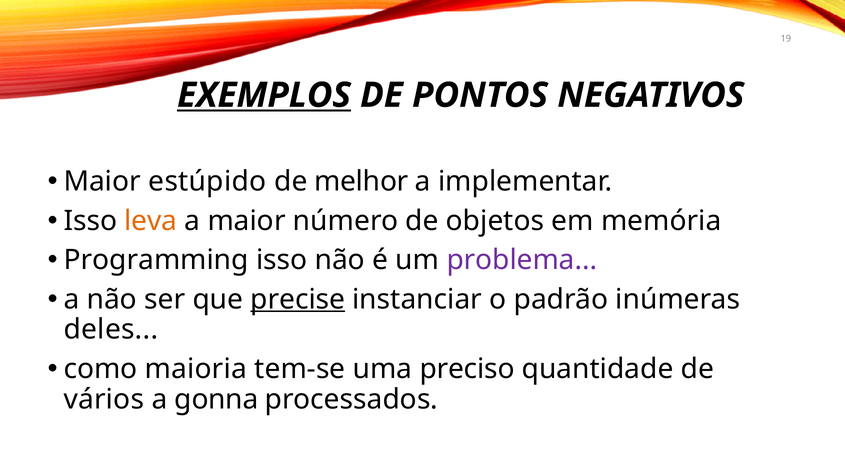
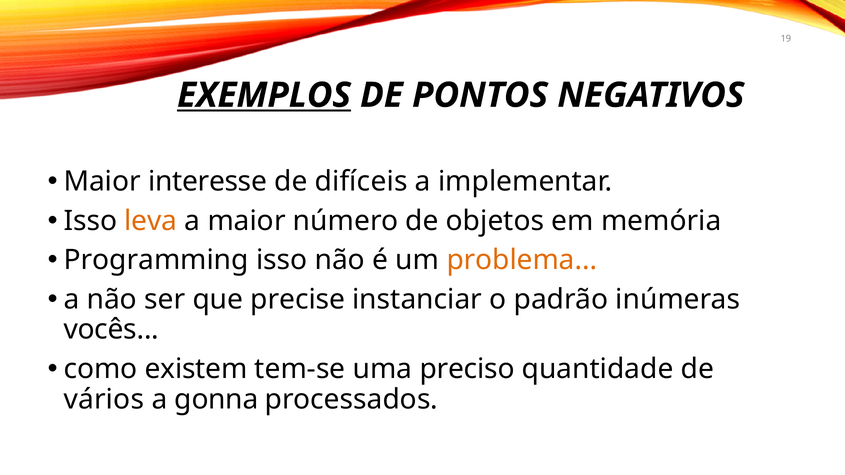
estúpido: estúpido -> interesse (208, 182)
melhor: melhor -> difíceis (361, 182)
problema colour: purple -> orange (522, 260)
precise underline: present -> none (298, 299)
deles: deles -> vocês (111, 330)
maioria: maioria -> existem (196, 369)
